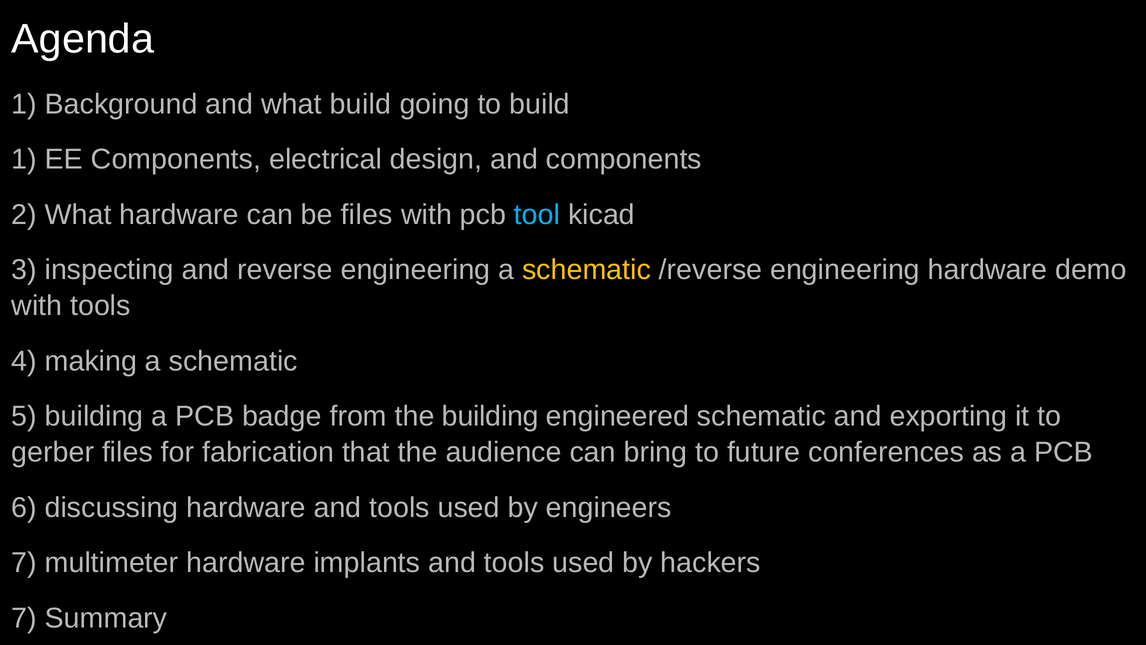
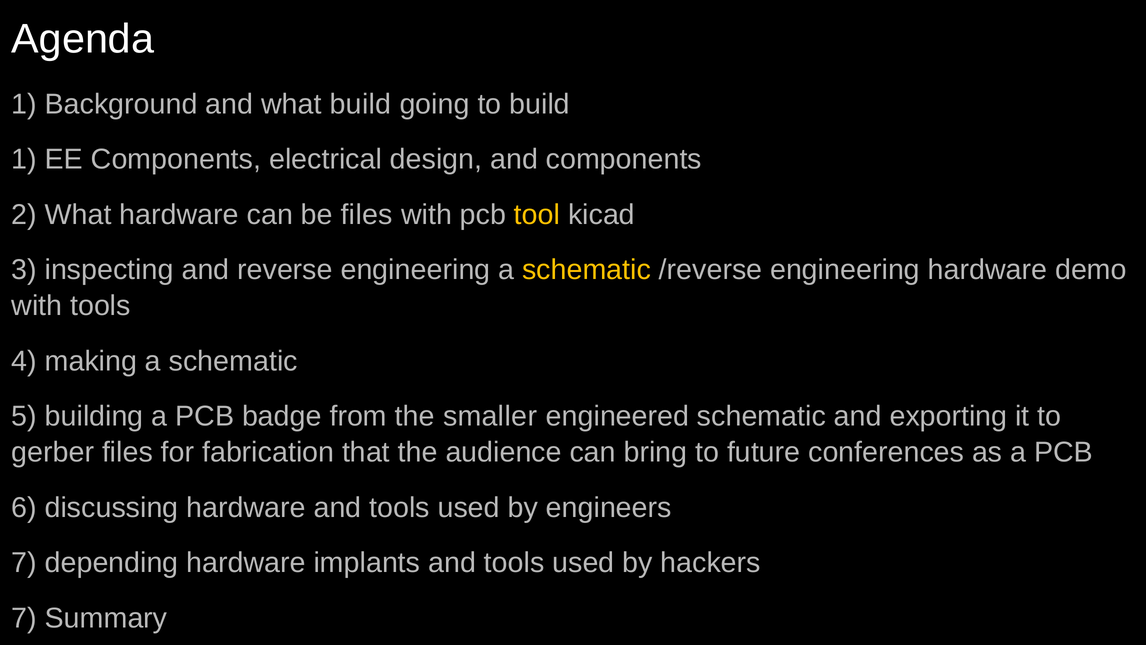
tool colour: light blue -> yellow (537, 215)
the building: building -> smaller (490, 416)
multimeter: multimeter -> depending (112, 563)
